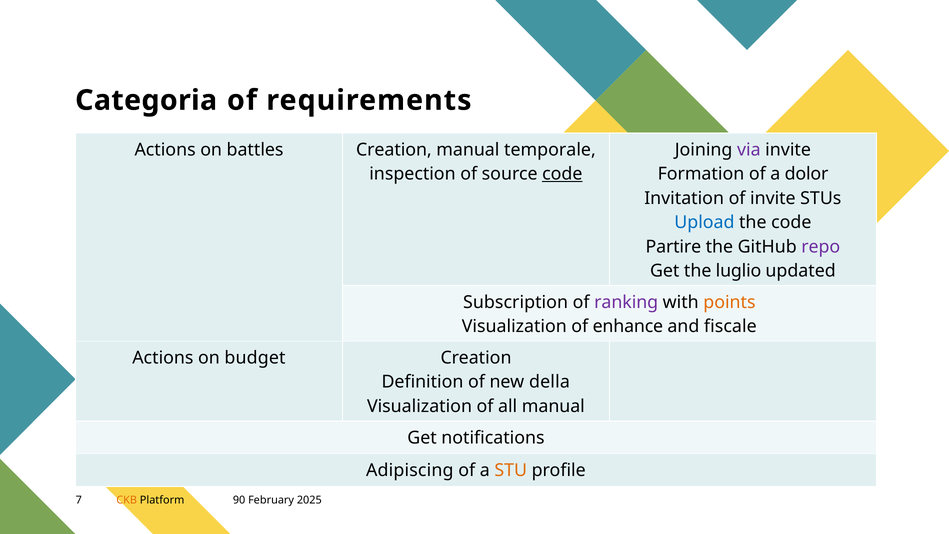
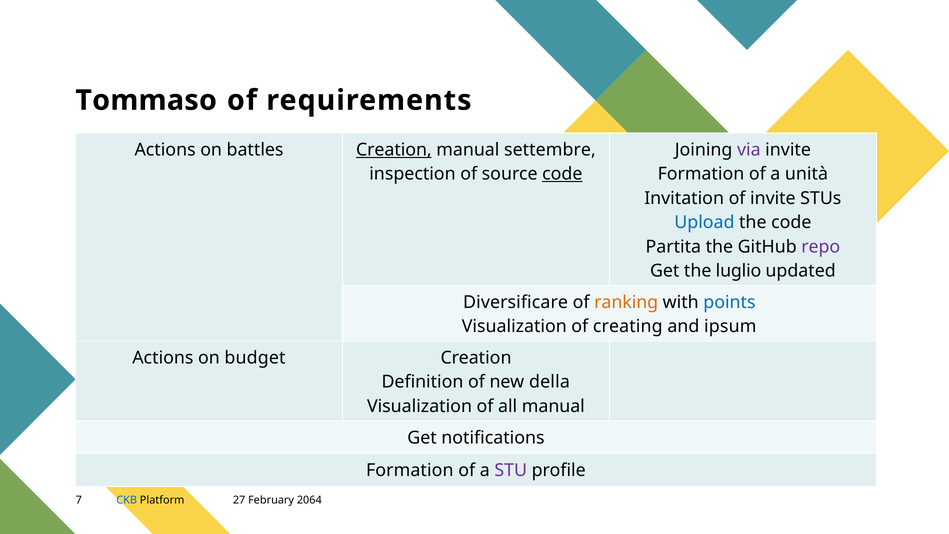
Categoria: Categoria -> Tommaso (146, 100)
Creation underline: none -> present (394, 150)
temporale: temporale -> settembre (550, 150)
dolor: dolor -> unità (806, 174)
Partire: Partire -> Partita (673, 247)
Subscription: Subscription -> Diversificare (516, 302)
ranking colour: purple -> orange (626, 302)
points colour: orange -> blue (729, 302)
enhance: enhance -> creating (628, 326)
fiscale: fiscale -> ipsum (730, 326)
Adipiscing: Adipiscing -> Formation (410, 470)
STU colour: orange -> purple (511, 470)
CKB colour: orange -> blue (127, 500)
90: 90 -> 27 (239, 500)
2025: 2025 -> 2064 (309, 500)
